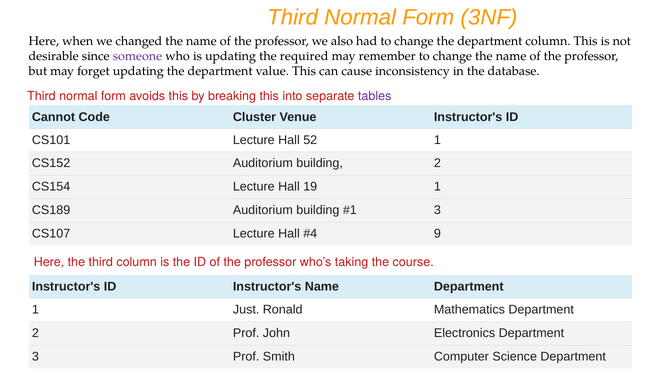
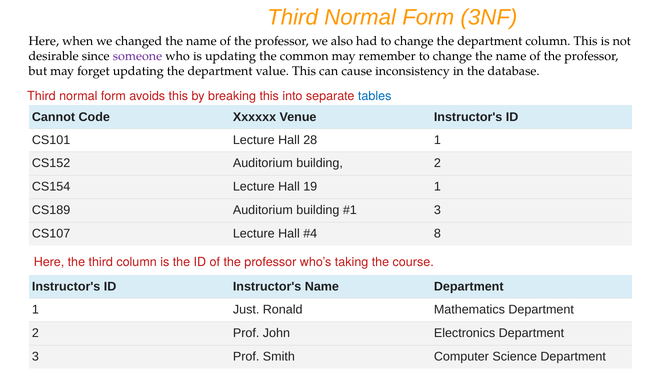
required: required -> common (304, 56)
tables colour: purple -> blue (375, 96)
Cluster: Cluster -> Xxxxxx (255, 117)
52: 52 -> 28 (310, 140)
9: 9 -> 8 (437, 234)
